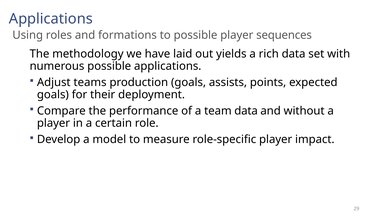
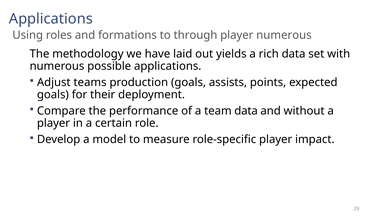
to possible: possible -> through (195, 35)
player sequences: sequences -> numerous (284, 35)
